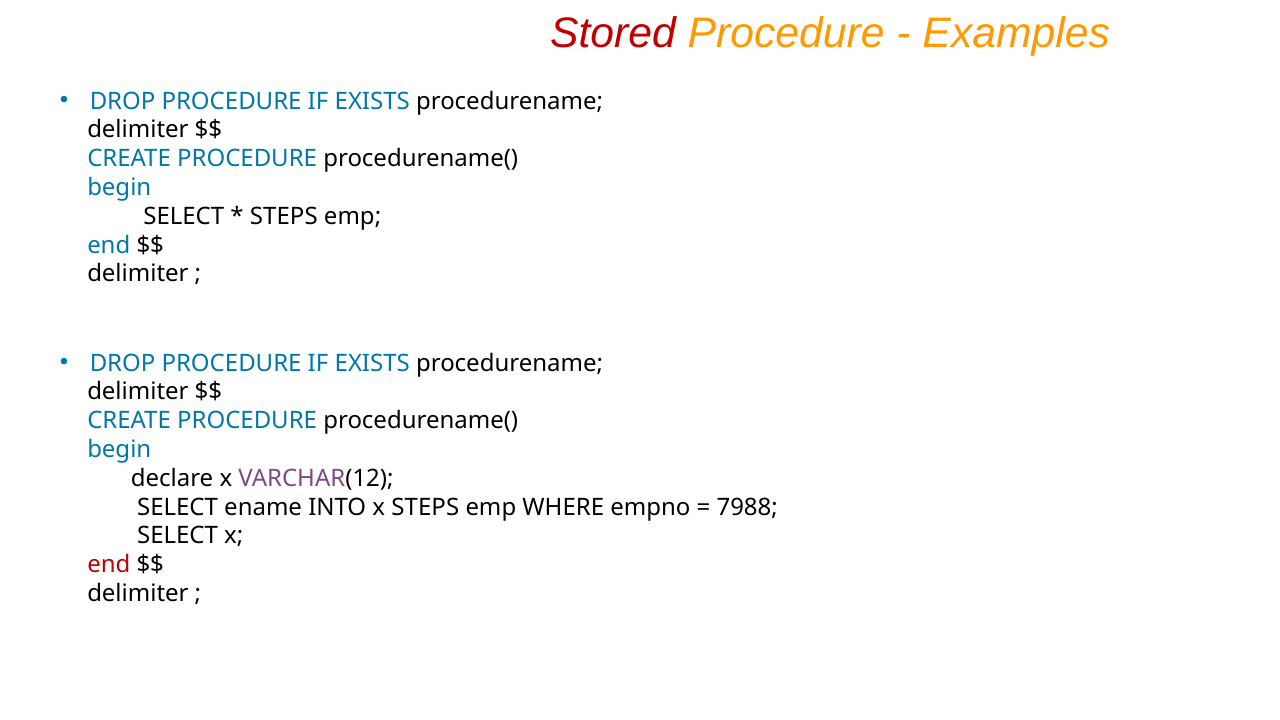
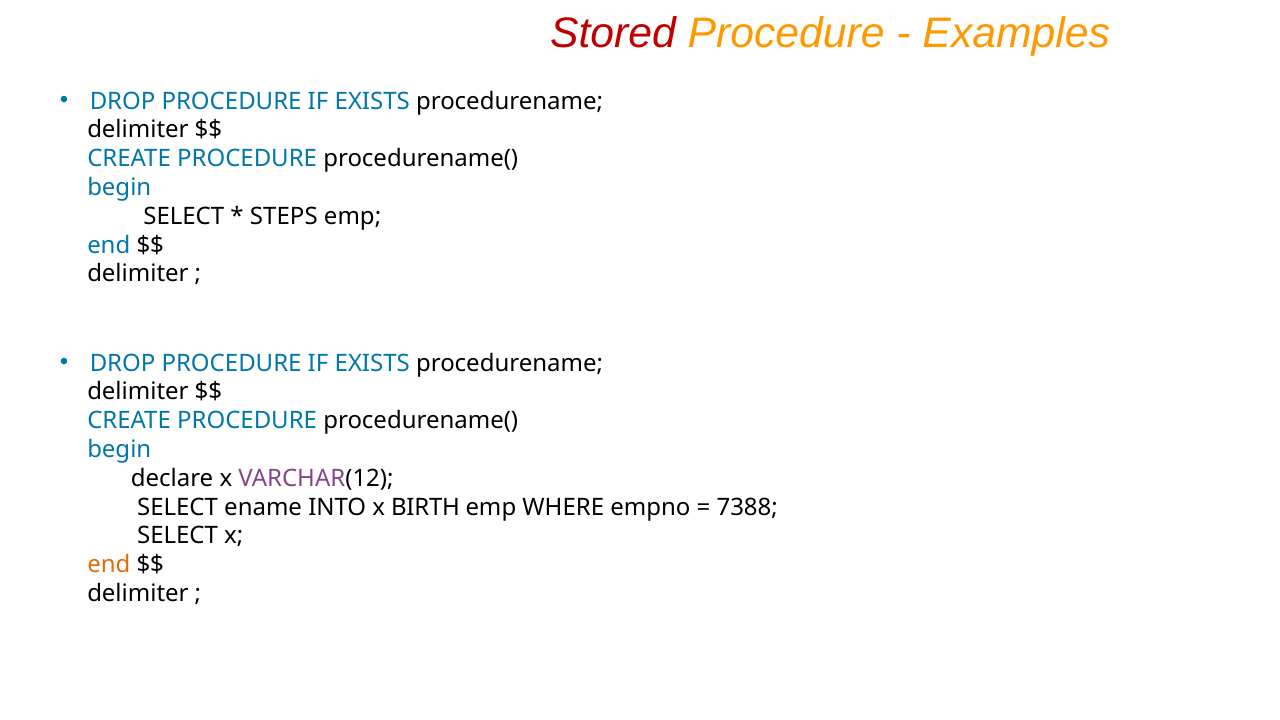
x STEPS: STEPS -> BIRTH (425, 507)
7988: 7988 -> 7388 (747, 507)
end colour: red -> orange (109, 565)
